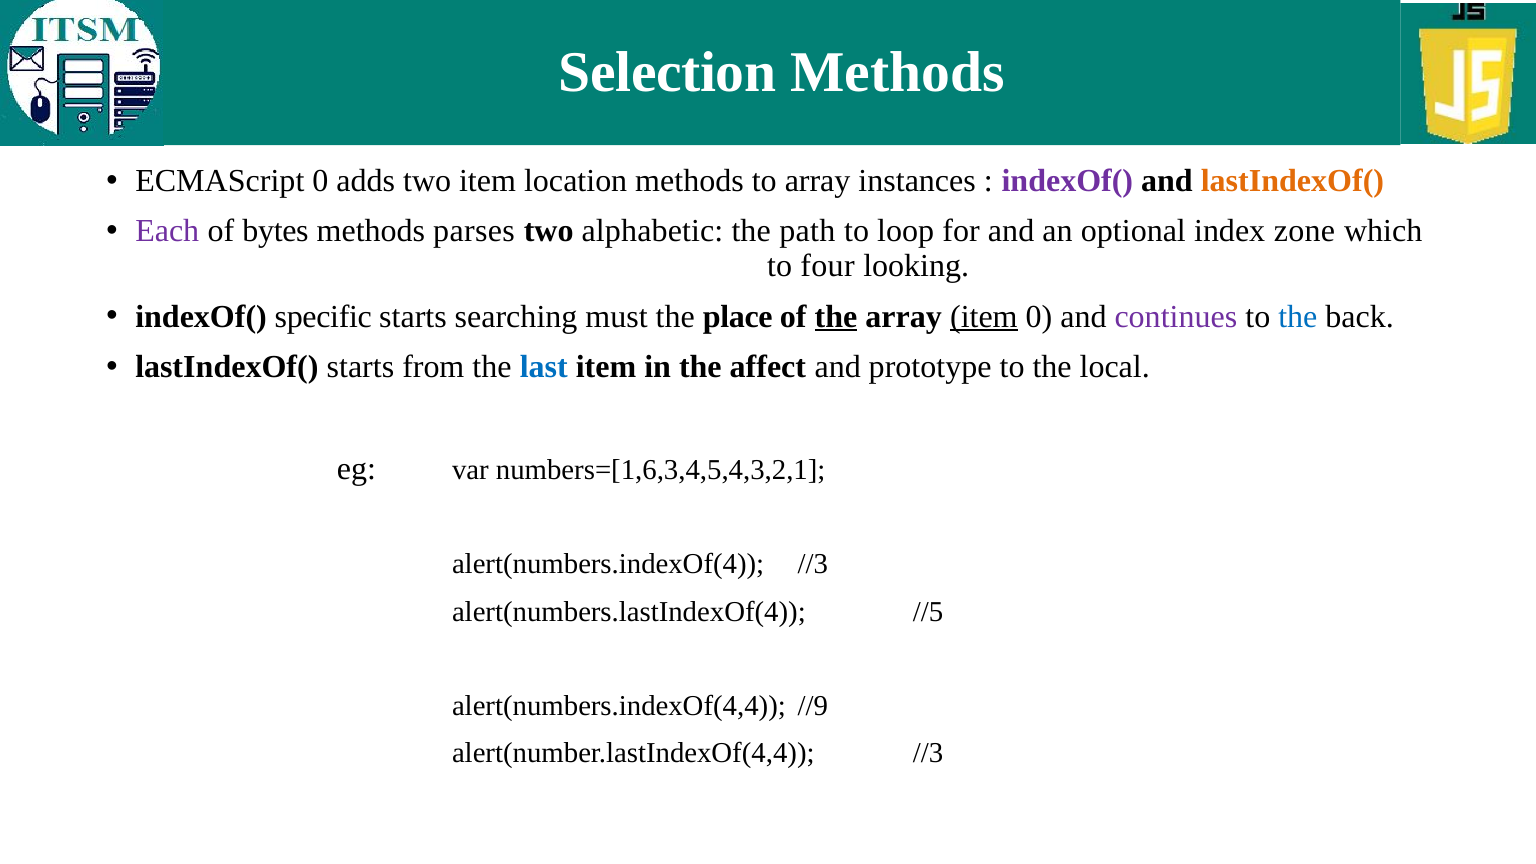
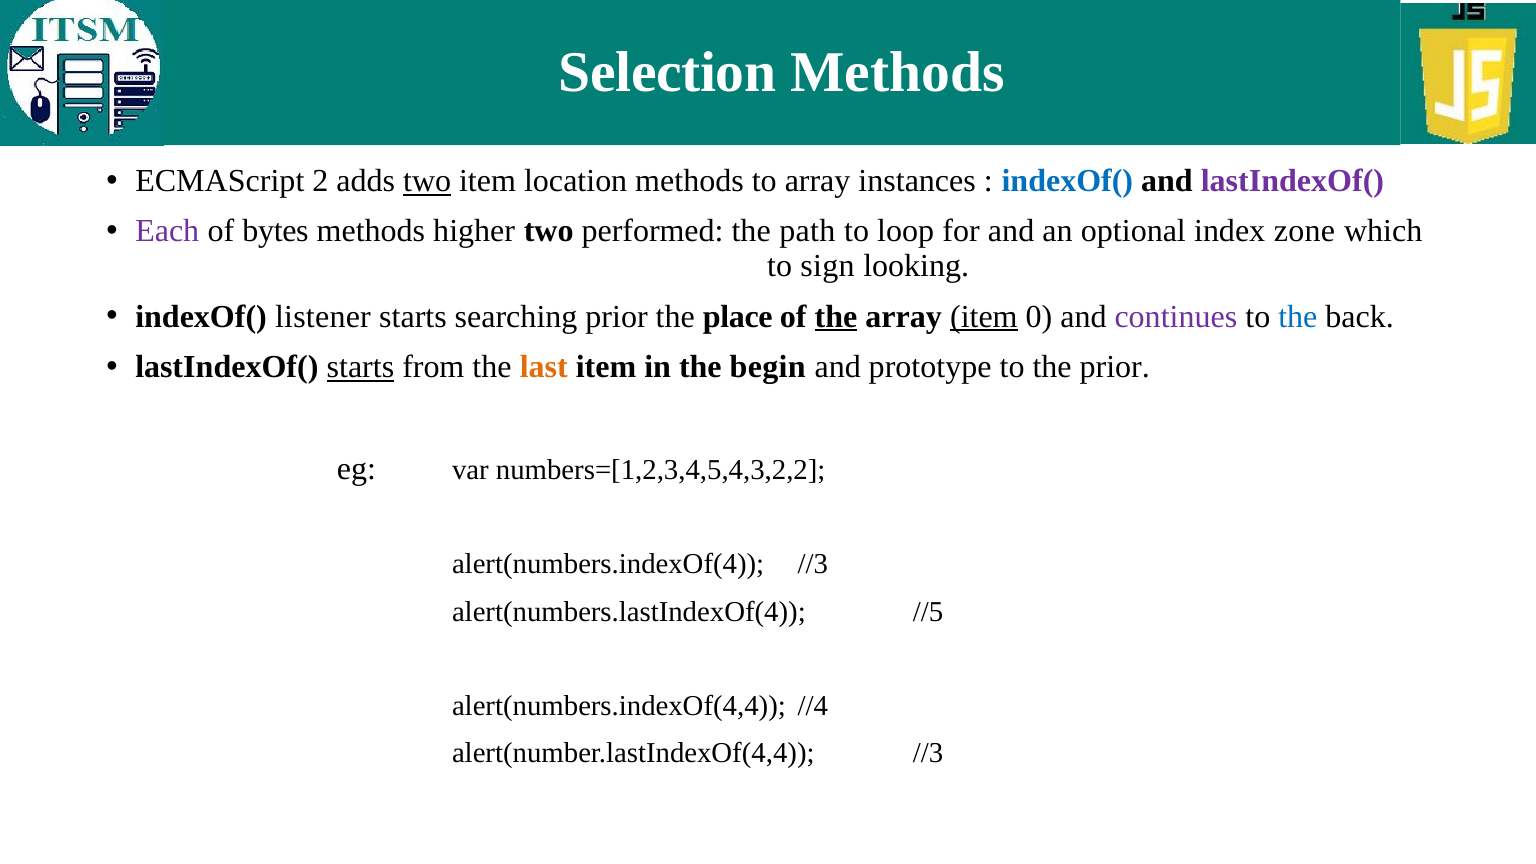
ECMAScript 0: 0 -> 2 (320, 181)
two underline: none -> present (427, 181)
indexOf( colour: purple -> blue (1067, 181)
lastIndexOf( colour: orange -> purple (1292, 181)
parses: parses -> higher (474, 231)
alphabetic: alphabetic -> performed (653, 231)
four: four -> sign (828, 266)
specific: specific -> listener (323, 317)
searching must: must -> prior (617, 317)
starts underline: none -> present (360, 367)
last colour: blue -> orange (544, 367)
affect: affect -> begin (768, 367)
the local: local -> prior (1115, 367)
numbers=[1,6,3,4,5,4,3,2,1: numbers=[1,6,3,4,5,4,3,2,1 -> numbers=[1,2,3,4,5,4,3,2,2 (661, 470)
//9: //9 -> //4 (813, 706)
